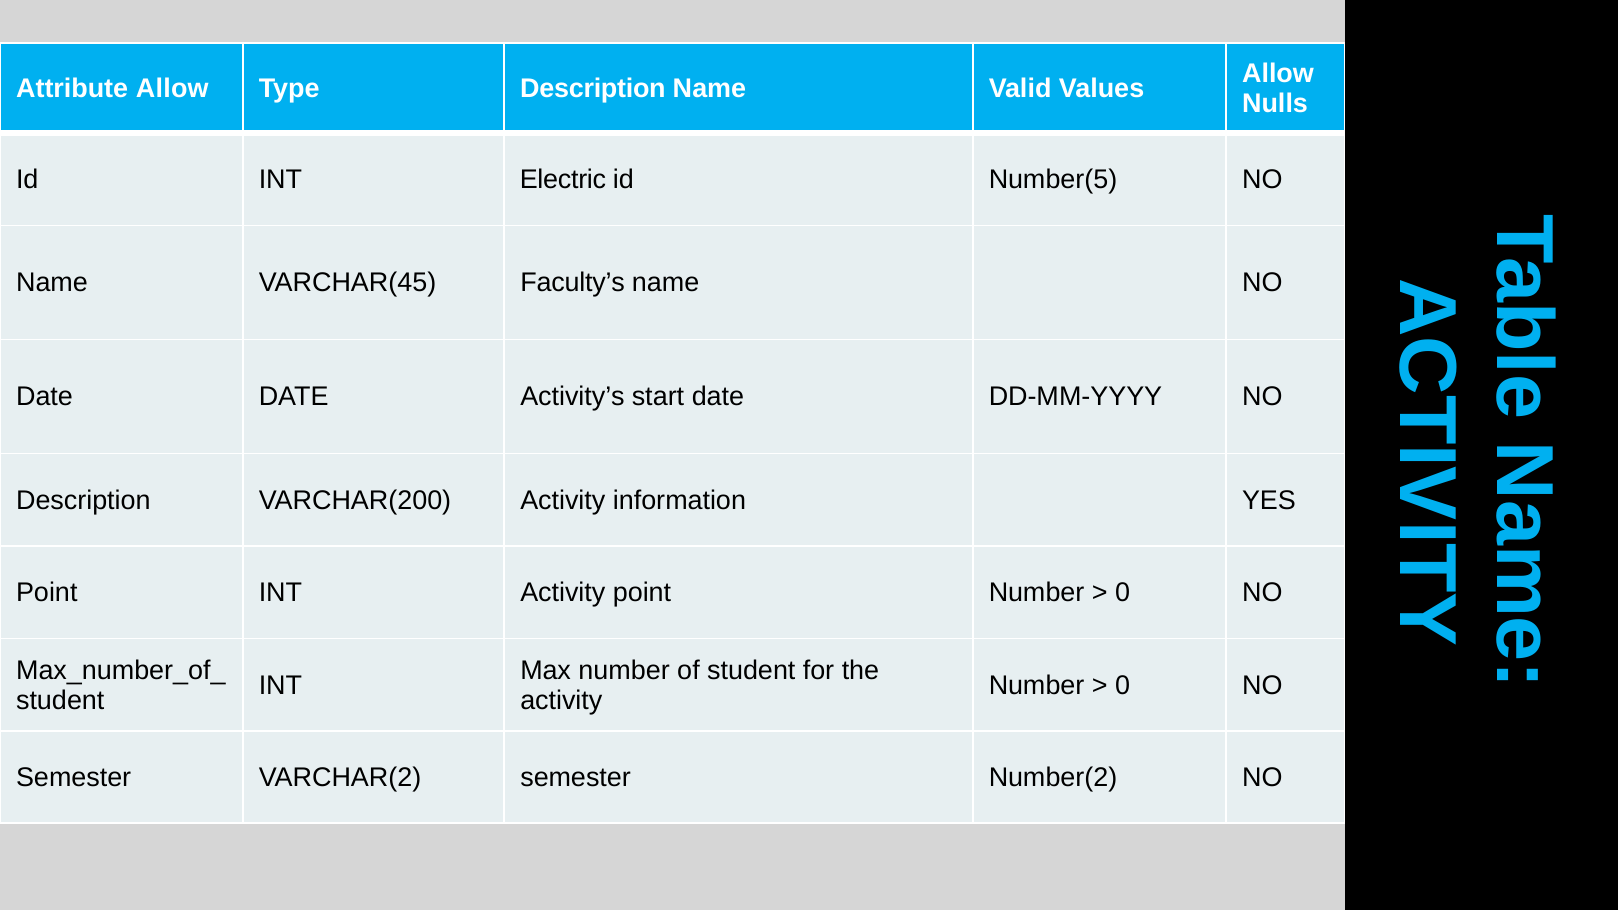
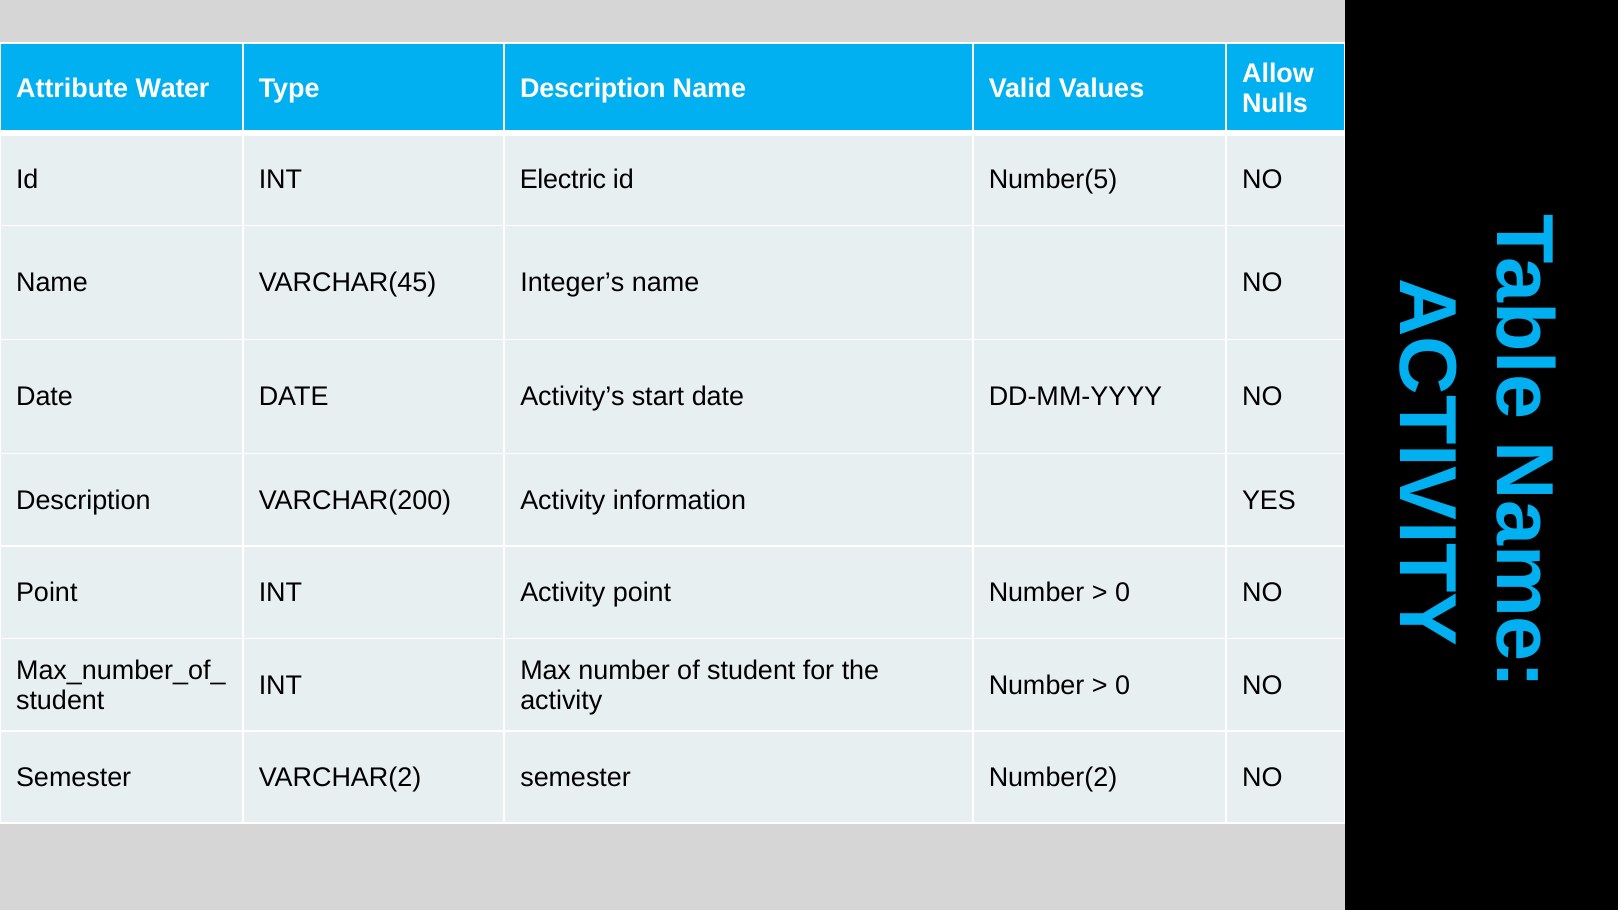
Attribute Allow: Allow -> Water (173, 89)
Faculty’s: Faculty’s -> Integer’s (572, 283)
